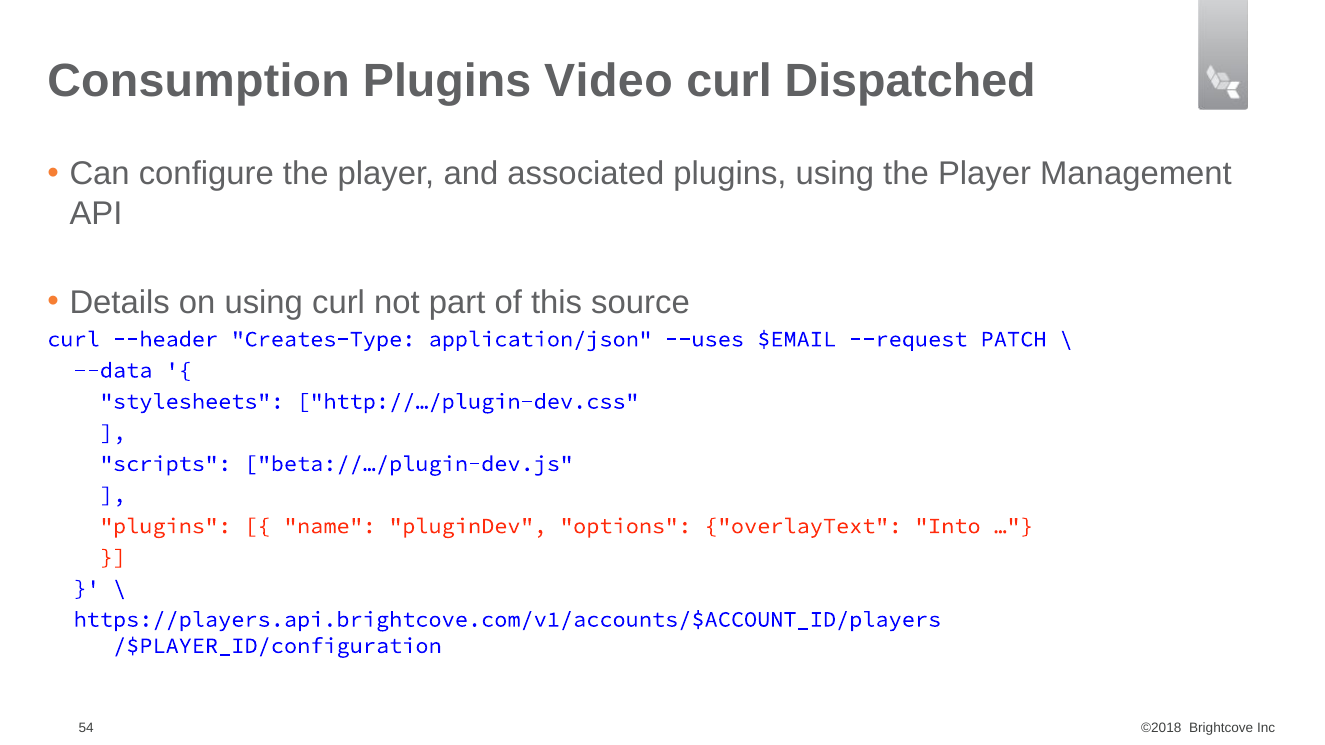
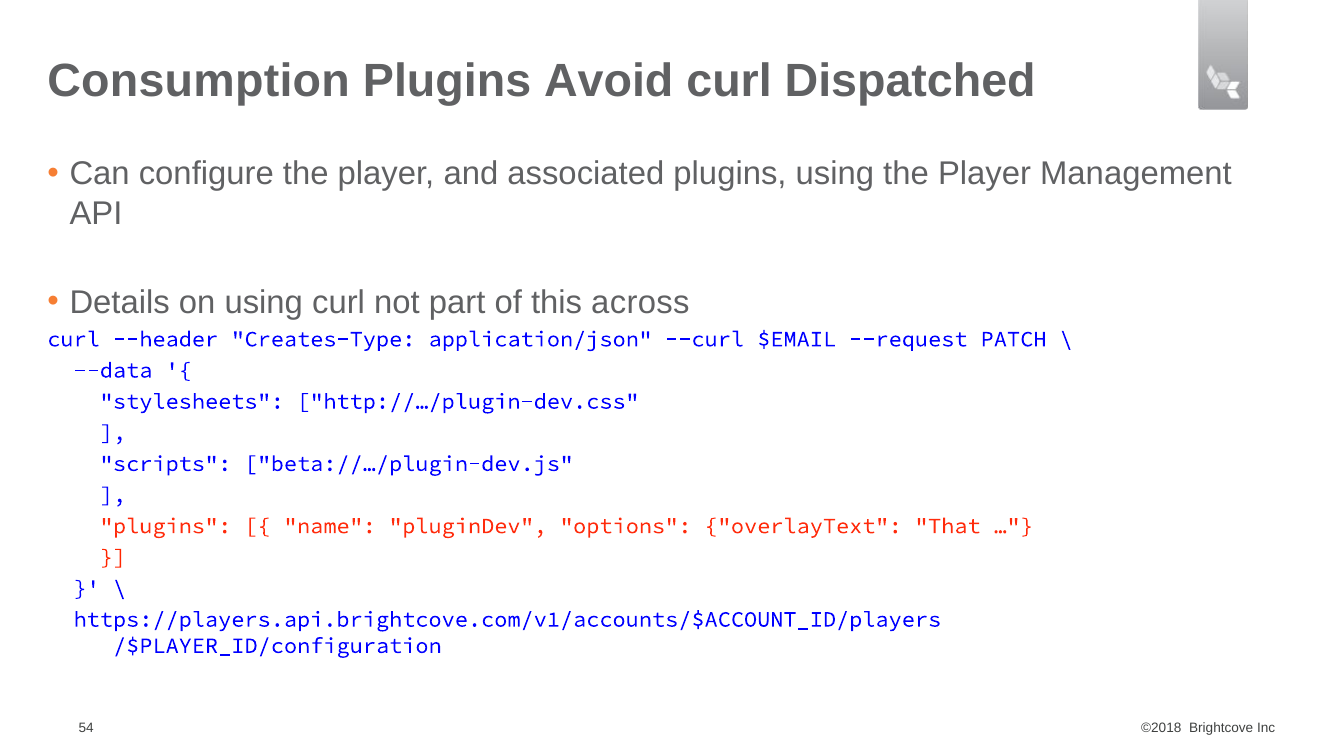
Video: Video -> Avoid (609, 82)
source: source -> across (640, 302)
--uses: --uses -> --curl (705, 339)
Into: Into -> That (948, 526)
